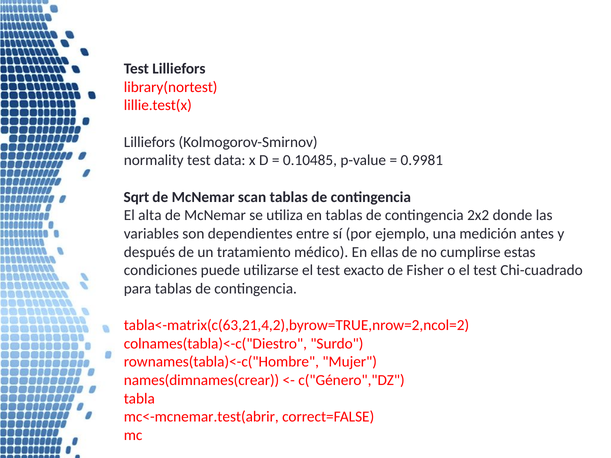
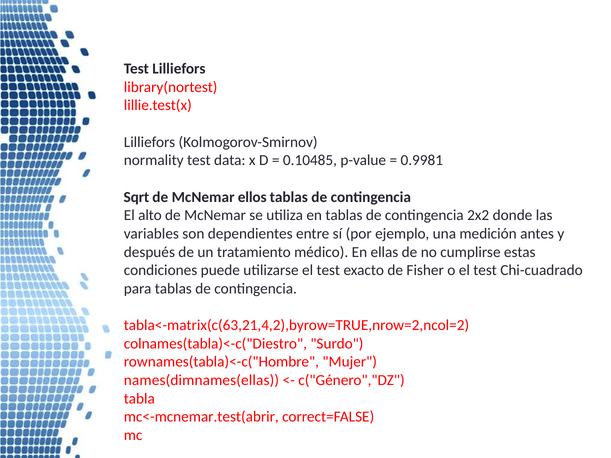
scan: scan -> ellos (252, 197)
alta: alta -> alto (150, 215)
names(dimnames(crear: names(dimnames(crear -> names(dimnames(ellas (201, 380)
